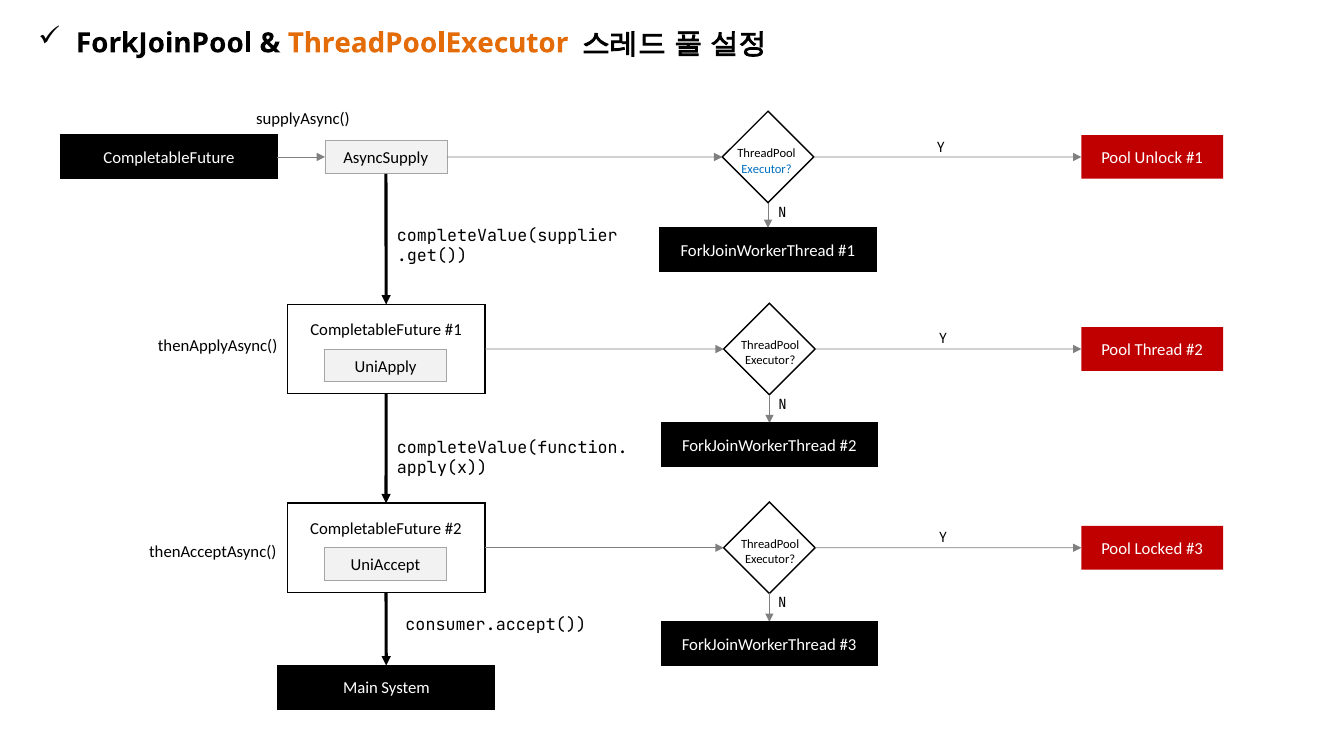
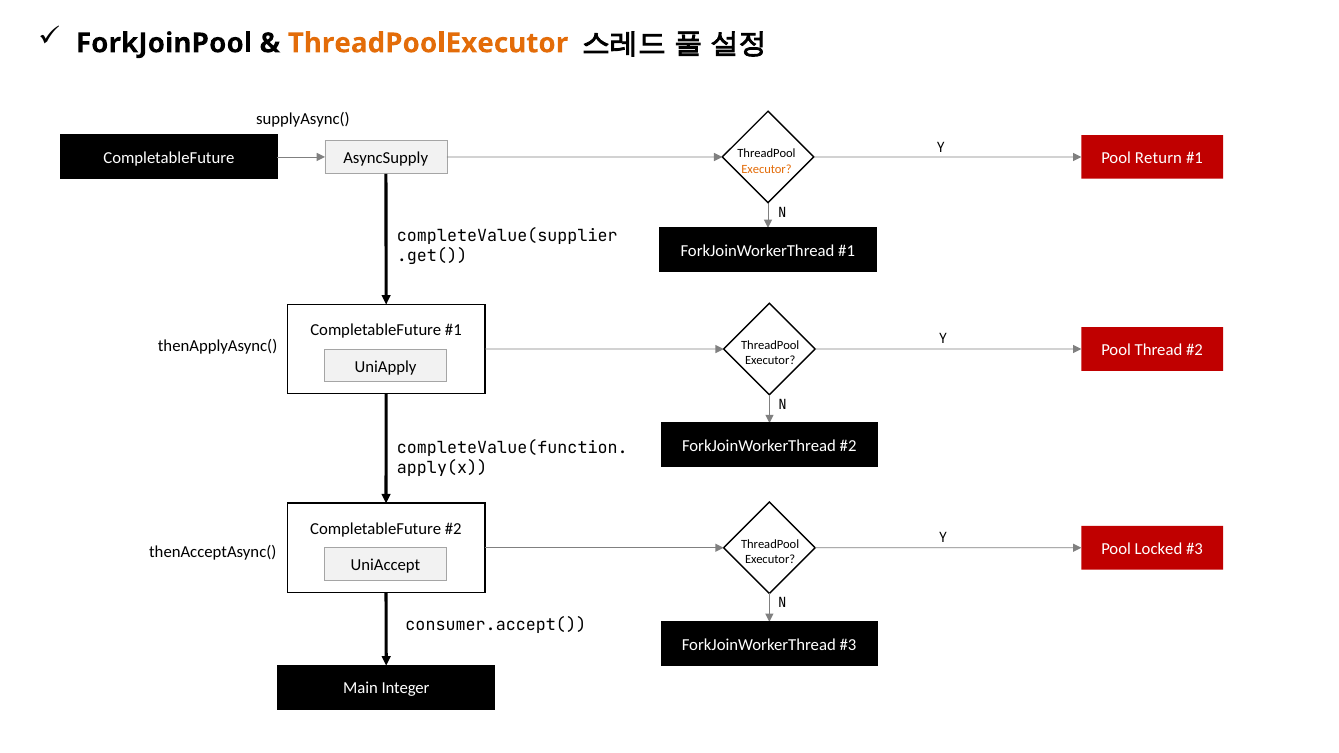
Unlock: Unlock -> Return (1158, 158)
Executor colour: blue -> orange (766, 169)
System: System -> Integer (406, 689)
